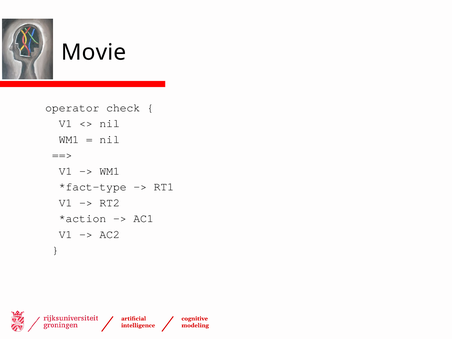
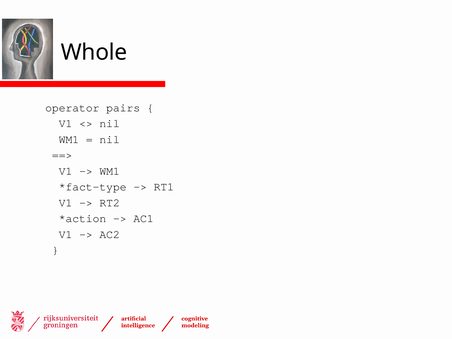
Movie: Movie -> Whole (94, 52)
check: check -> pairs (123, 108)
